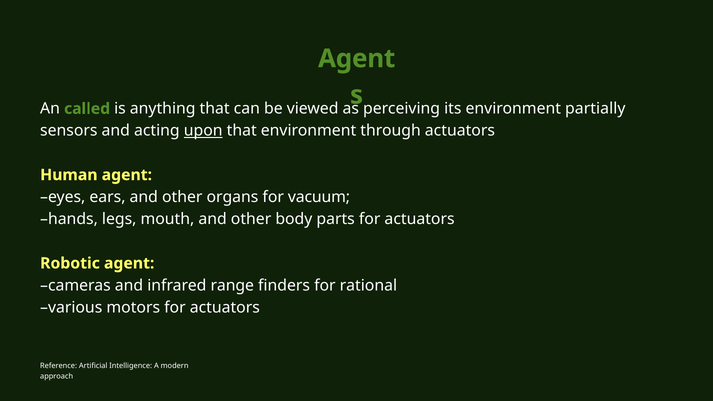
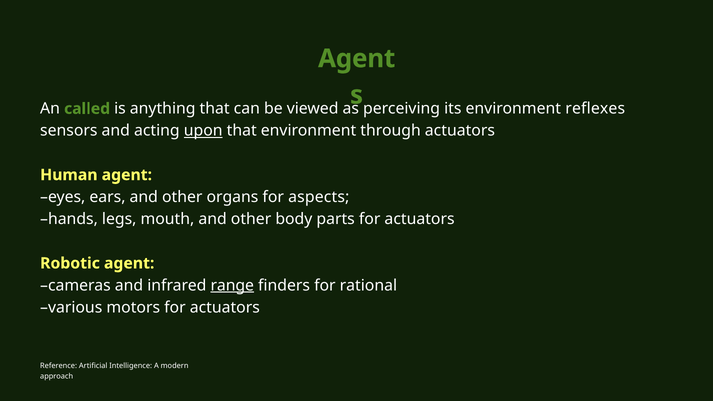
partially: partially -> reflexes (595, 109)
vacuum: vacuum -> aspects (319, 197)
range underline: none -> present (232, 285)
